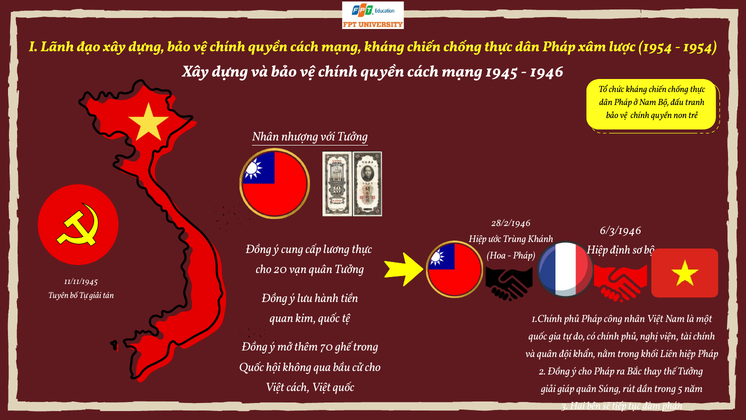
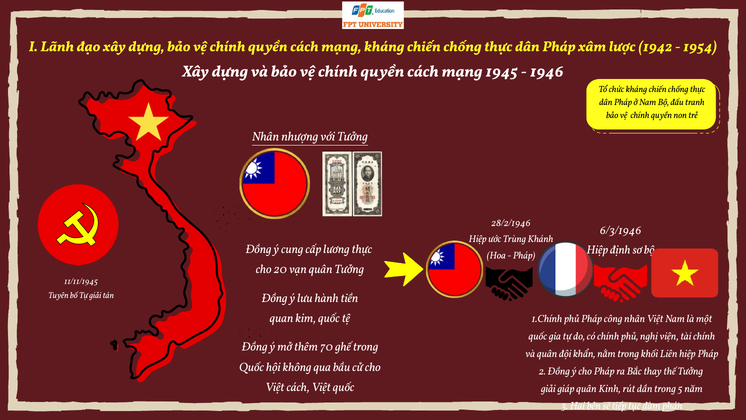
lược 1954: 1954 -> 1942 (655, 46)
Súng: Súng -> Kinh (610, 388)
